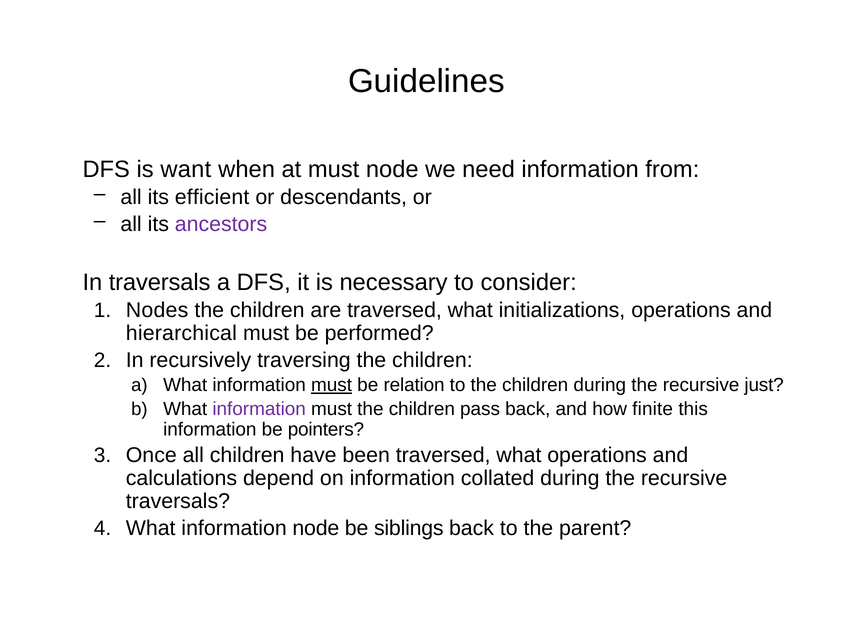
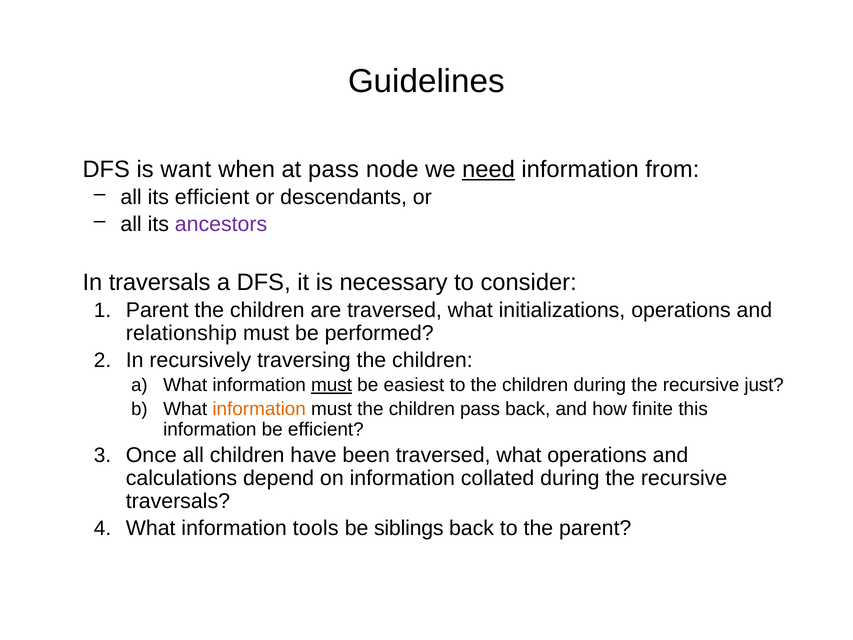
at must: must -> pass (334, 169)
need underline: none -> present (489, 169)
Nodes: Nodes -> Parent (157, 310)
hierarchical: hierarchical -> relationship (181, 333)
relation: relation -> easiest (414, 385)
information colour: purple -> orange (259, 409)
be pointers: pointers -> efficient (326, 429)
information node: node -> tools (316, 528)
